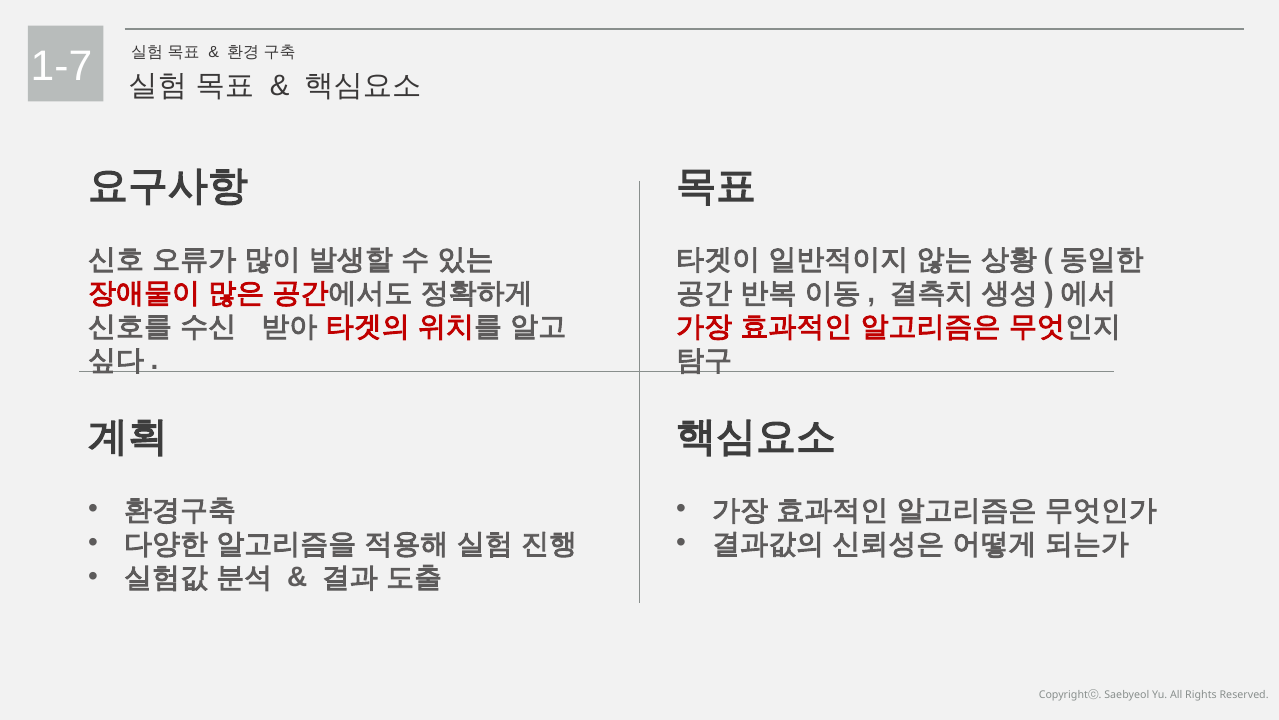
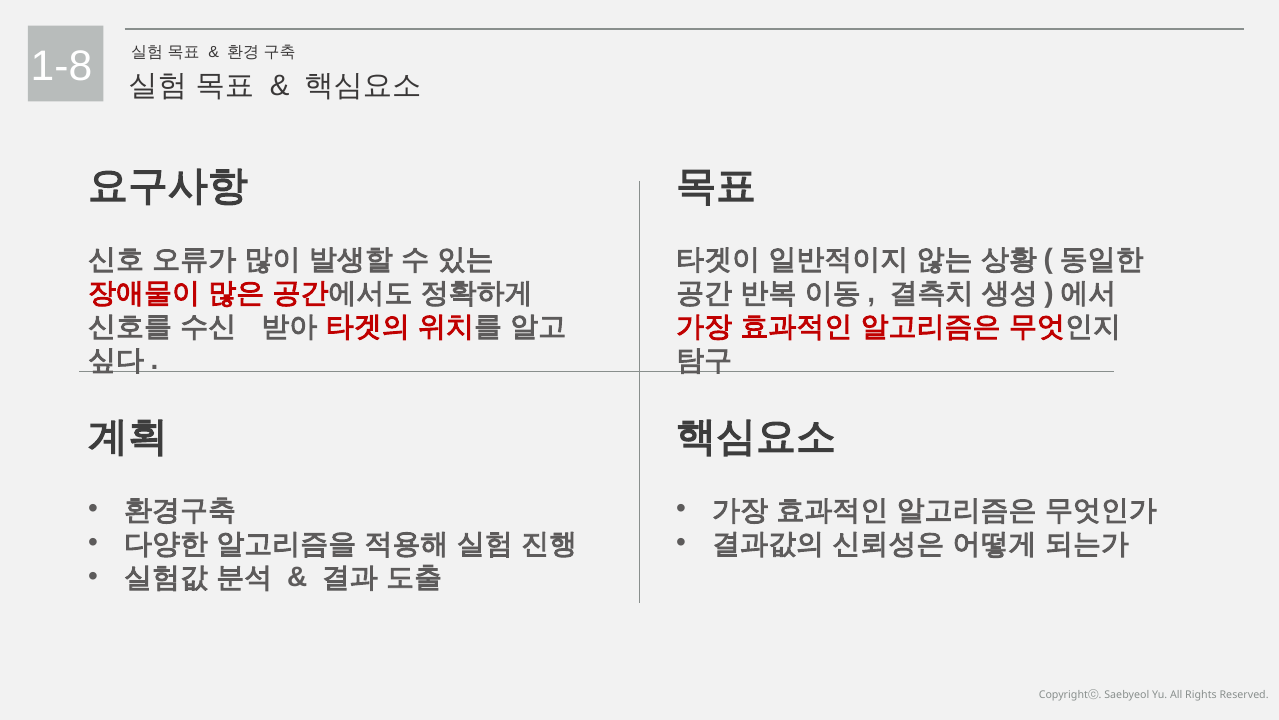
1-7: 1-7 -> 1-8 (61, 66)
